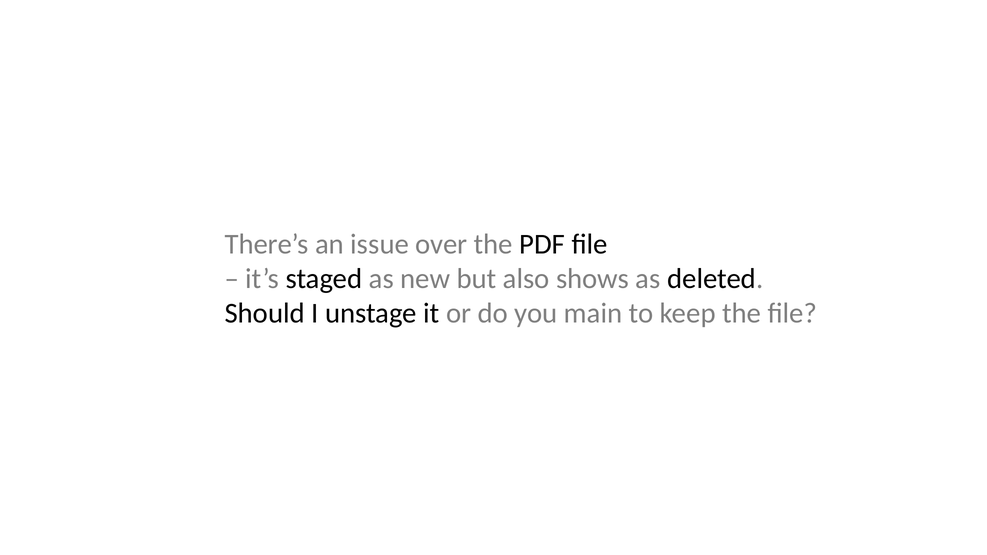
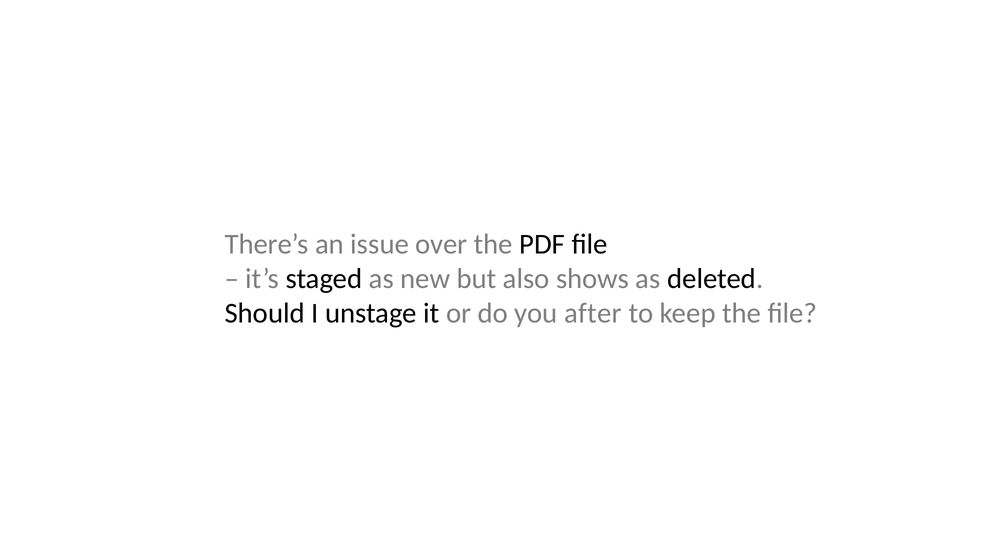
main: main -> after (593, 314)
